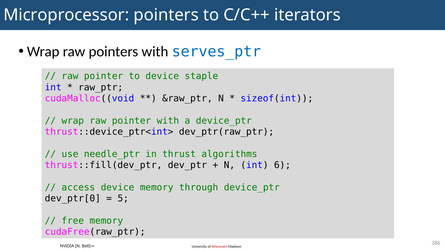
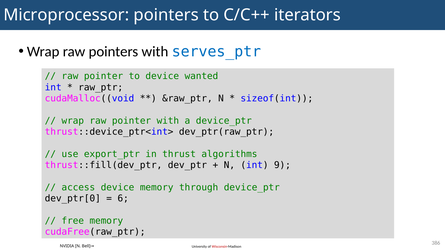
staple: staple -> wanted (201, 76)
needle_ptr: needle_ptr -> export_ptr (112, 154)
6: 6 -> 9 (282, 165)
5: 5 -> 6 (123, 199)
